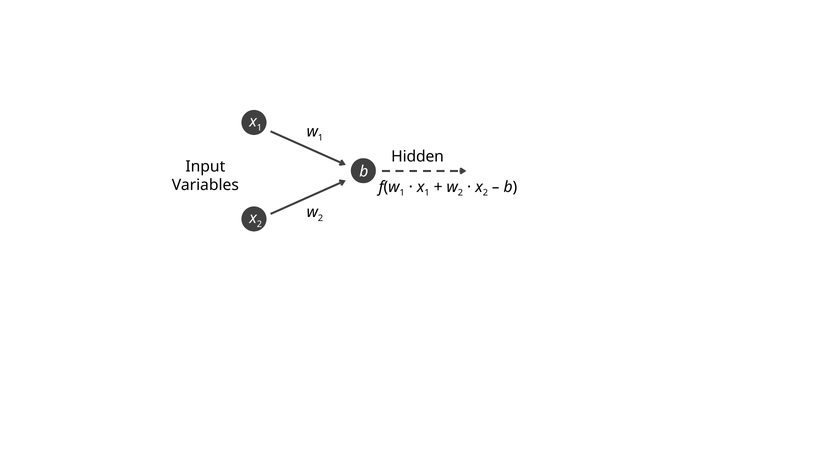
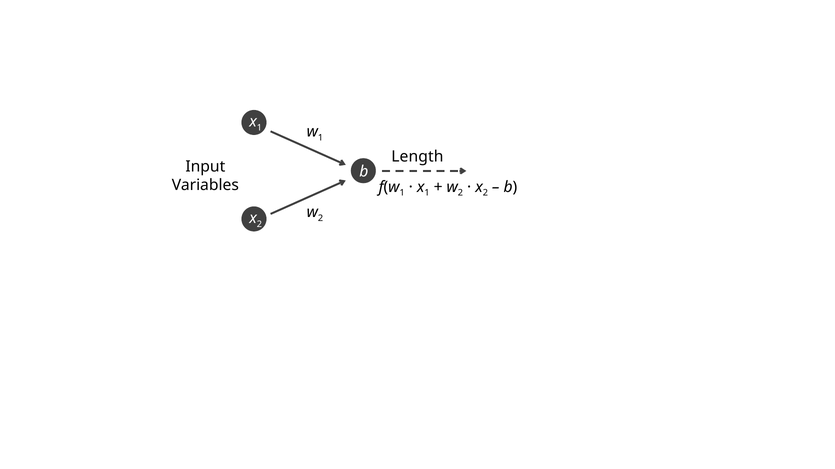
Hidden: Hidden -> Length (417, 157)
